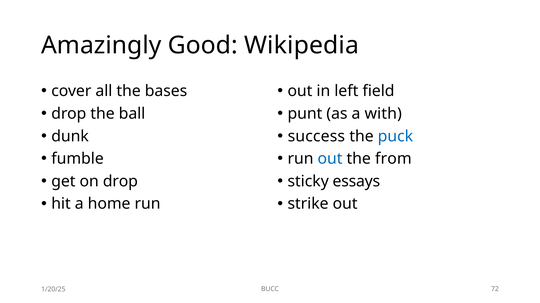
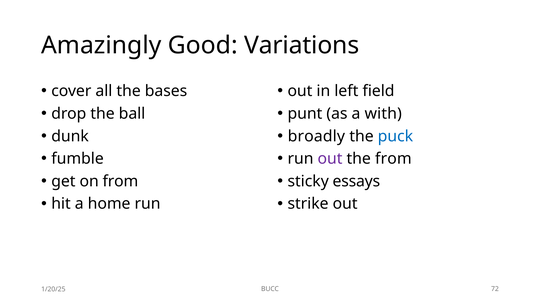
Wikipedia: Wikipedia -> Variations (302, 45)
success: success -> broadly (316, 136)
out colour: blue -> purple (330, 159)
on drop: drop -> from (120, 182)
